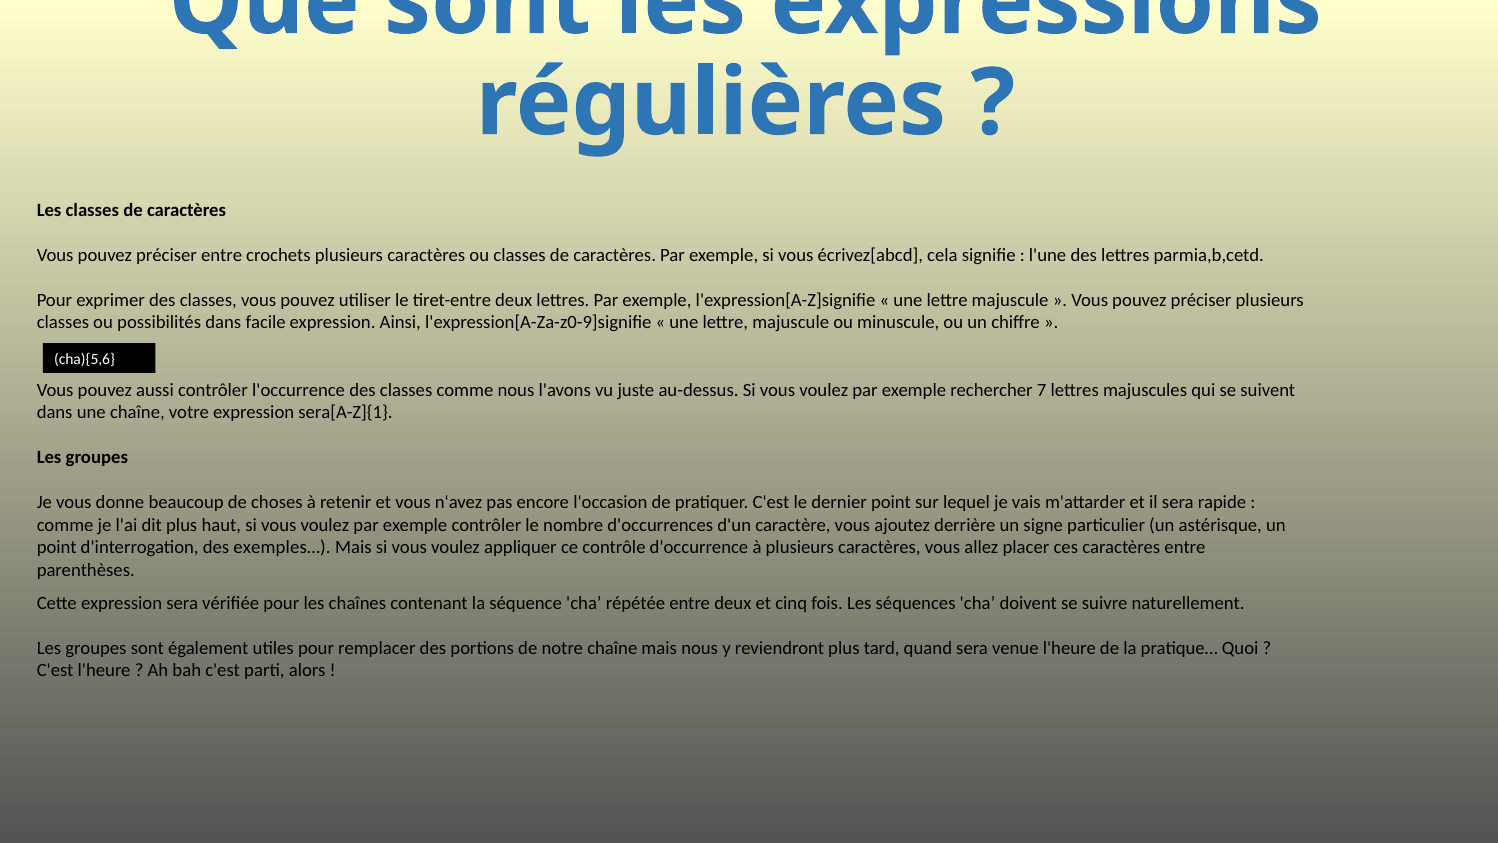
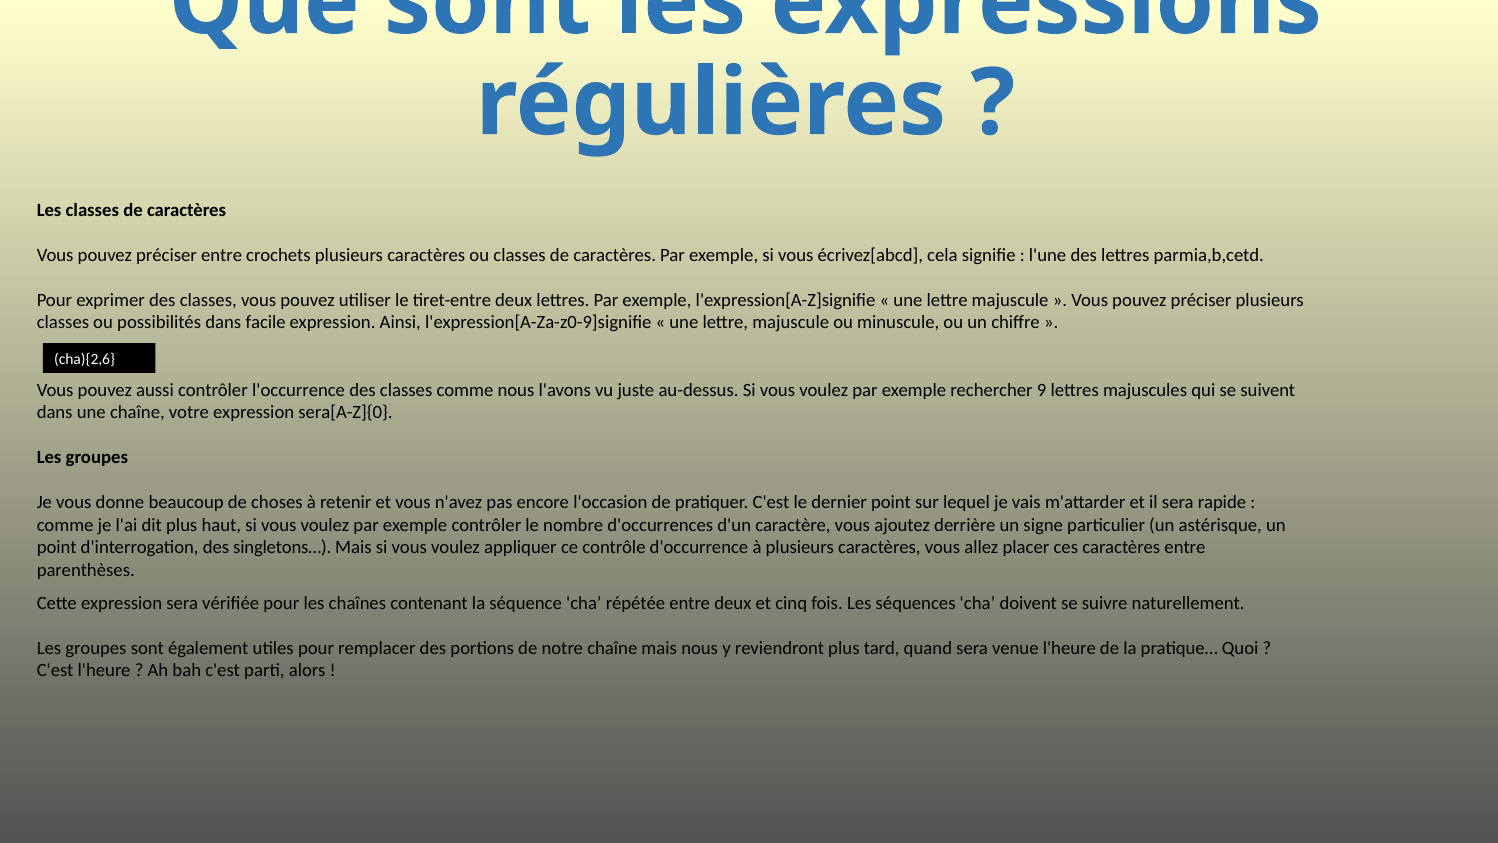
cha){5,6: cha){5,6 -> cha){2,6 (85, 359)
7: 7 -> 9 (1042, 390)
sera[A-Z]{1: sera[A-Z]{1 -> sera[A-Z]{0 (346, 412)
exemples…: exemples… -> singletons… (282, 547)
